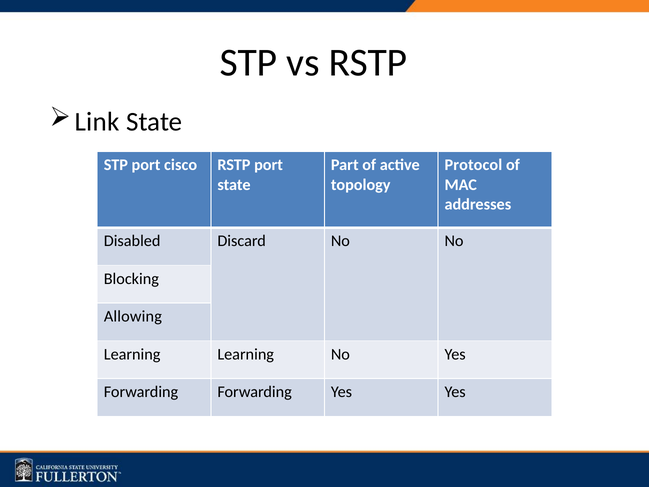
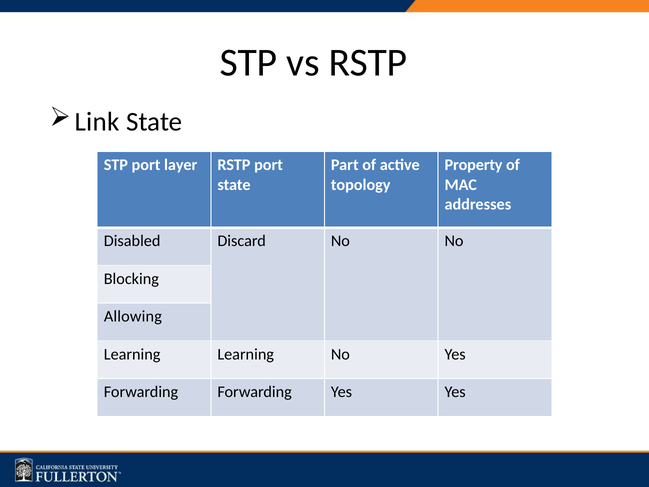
cisco: cisco -> layer (181, 165)
Protocol: Protocol -> Property (474, 165)
